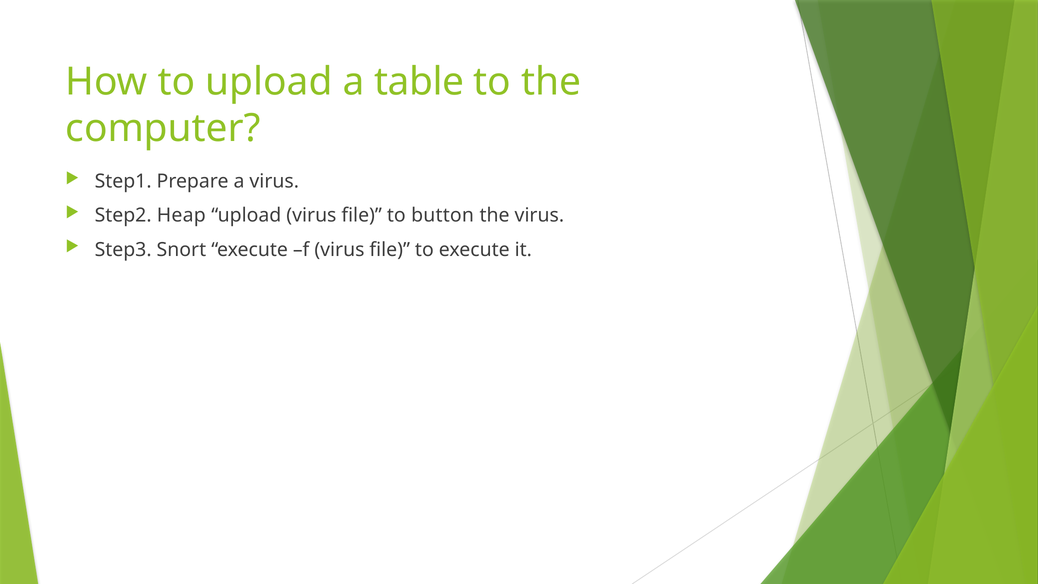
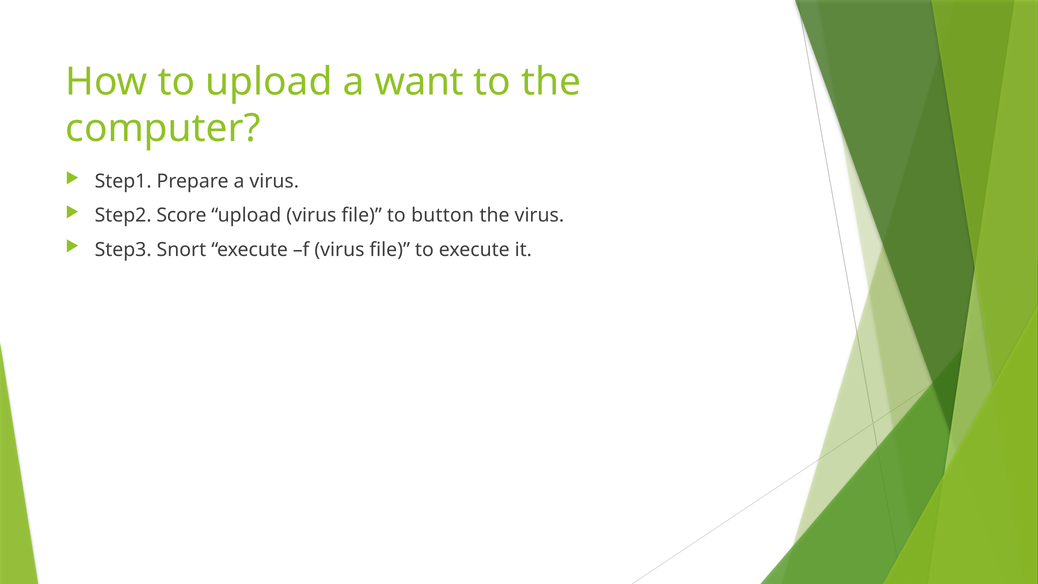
table: table -> want (419, 82)
Heap: Heap -> Score (181, 215)
